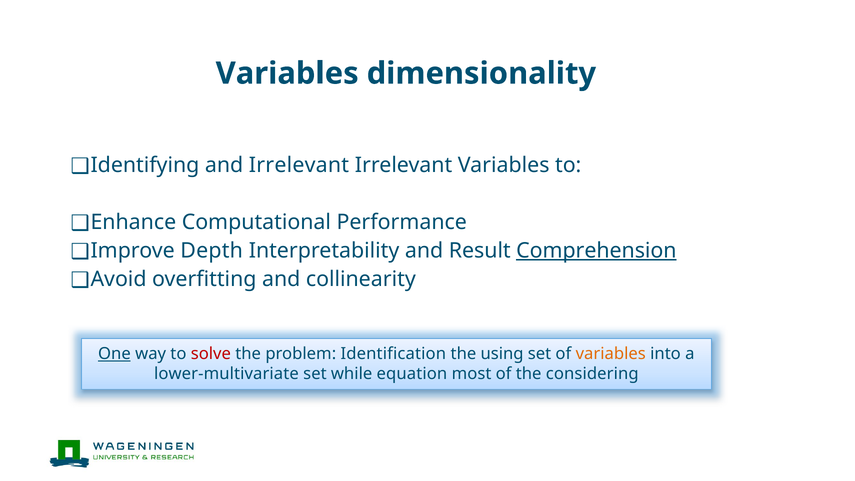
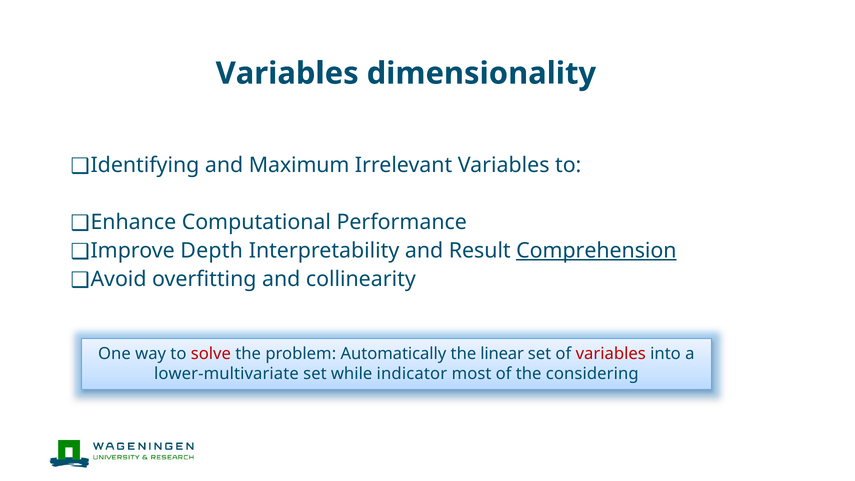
and Irrelevant: Irrelevant -> Maximum (299, 165)
One underline: present -> none (114, 354)
Identification: Identification -> Automatically (393, 354)
using: using -> linear (502, 354)
variables colour: orange -> red (611, 354)
equation: equation -> indicator (412, 374)
